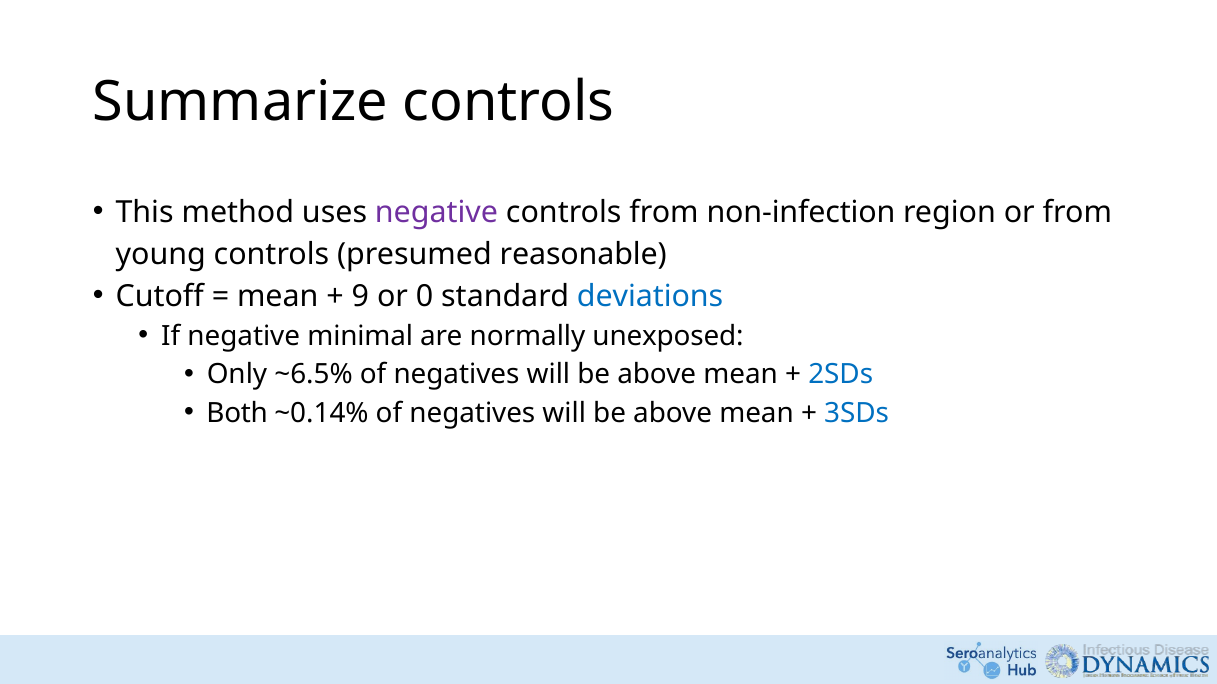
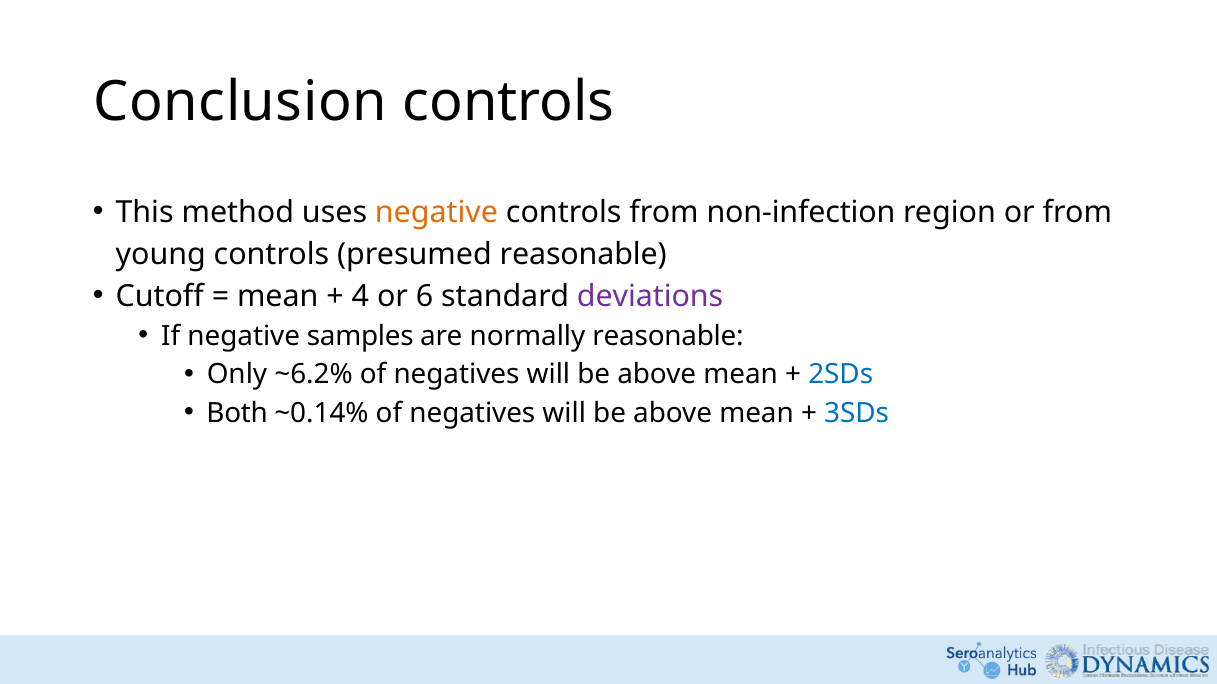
Summarize: Summarize -> Conclusion (240, 102)
negative colour: purple -> orange (436, 213)
9: 9 -> 4 (360, 297)
0: 0 -> 6 (425, 297)
deviations colour: blue -> purple (650, 297)
minimal: minimal -> samples (360, 336)
normally unexposed: unexposed -> reasonable (668, 336)
~6.5%: ~6.5% -> ~6.2% (314, 375)
